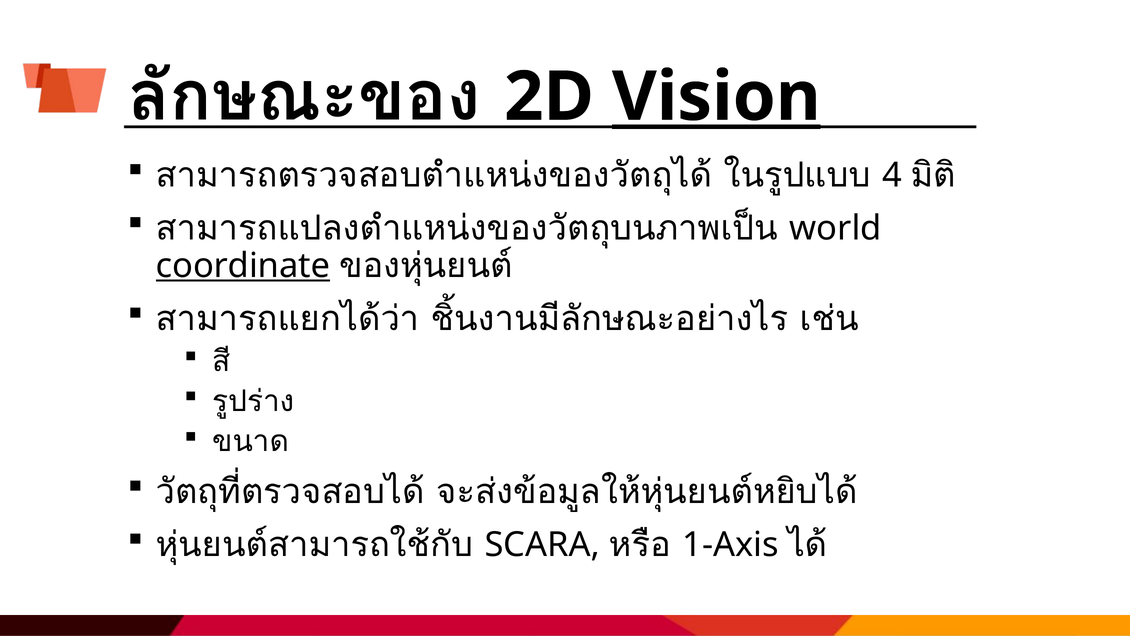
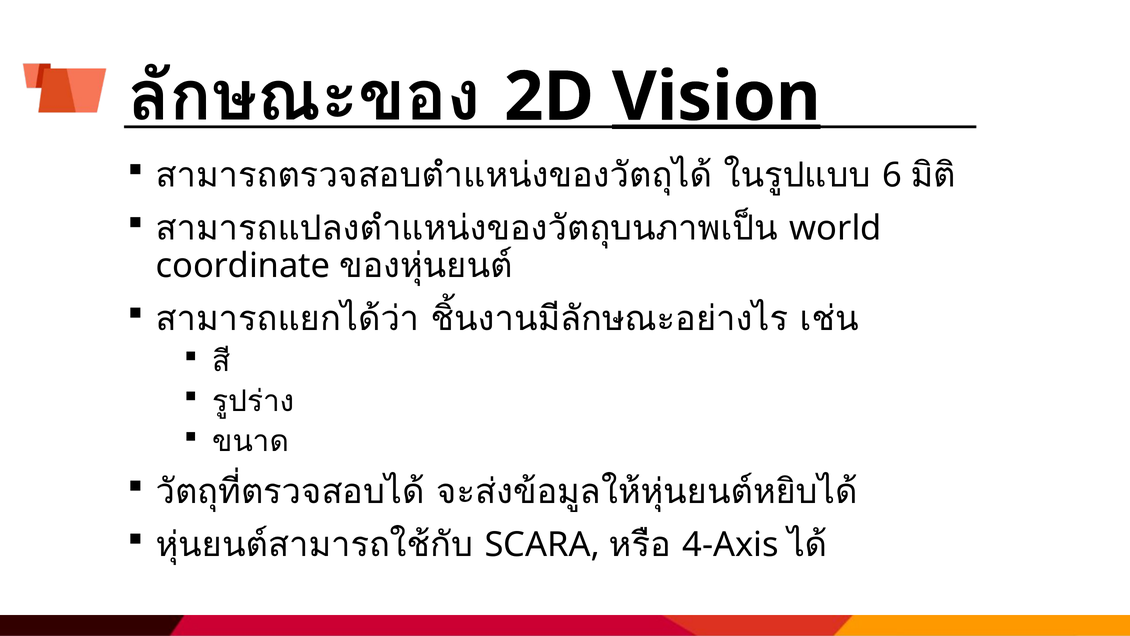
4: 4 -> 6 (892, 175)
coordinate underline: present -> none (243, 266)
1-Axis: 1-Axis -> 4-Axis (731, 545)
